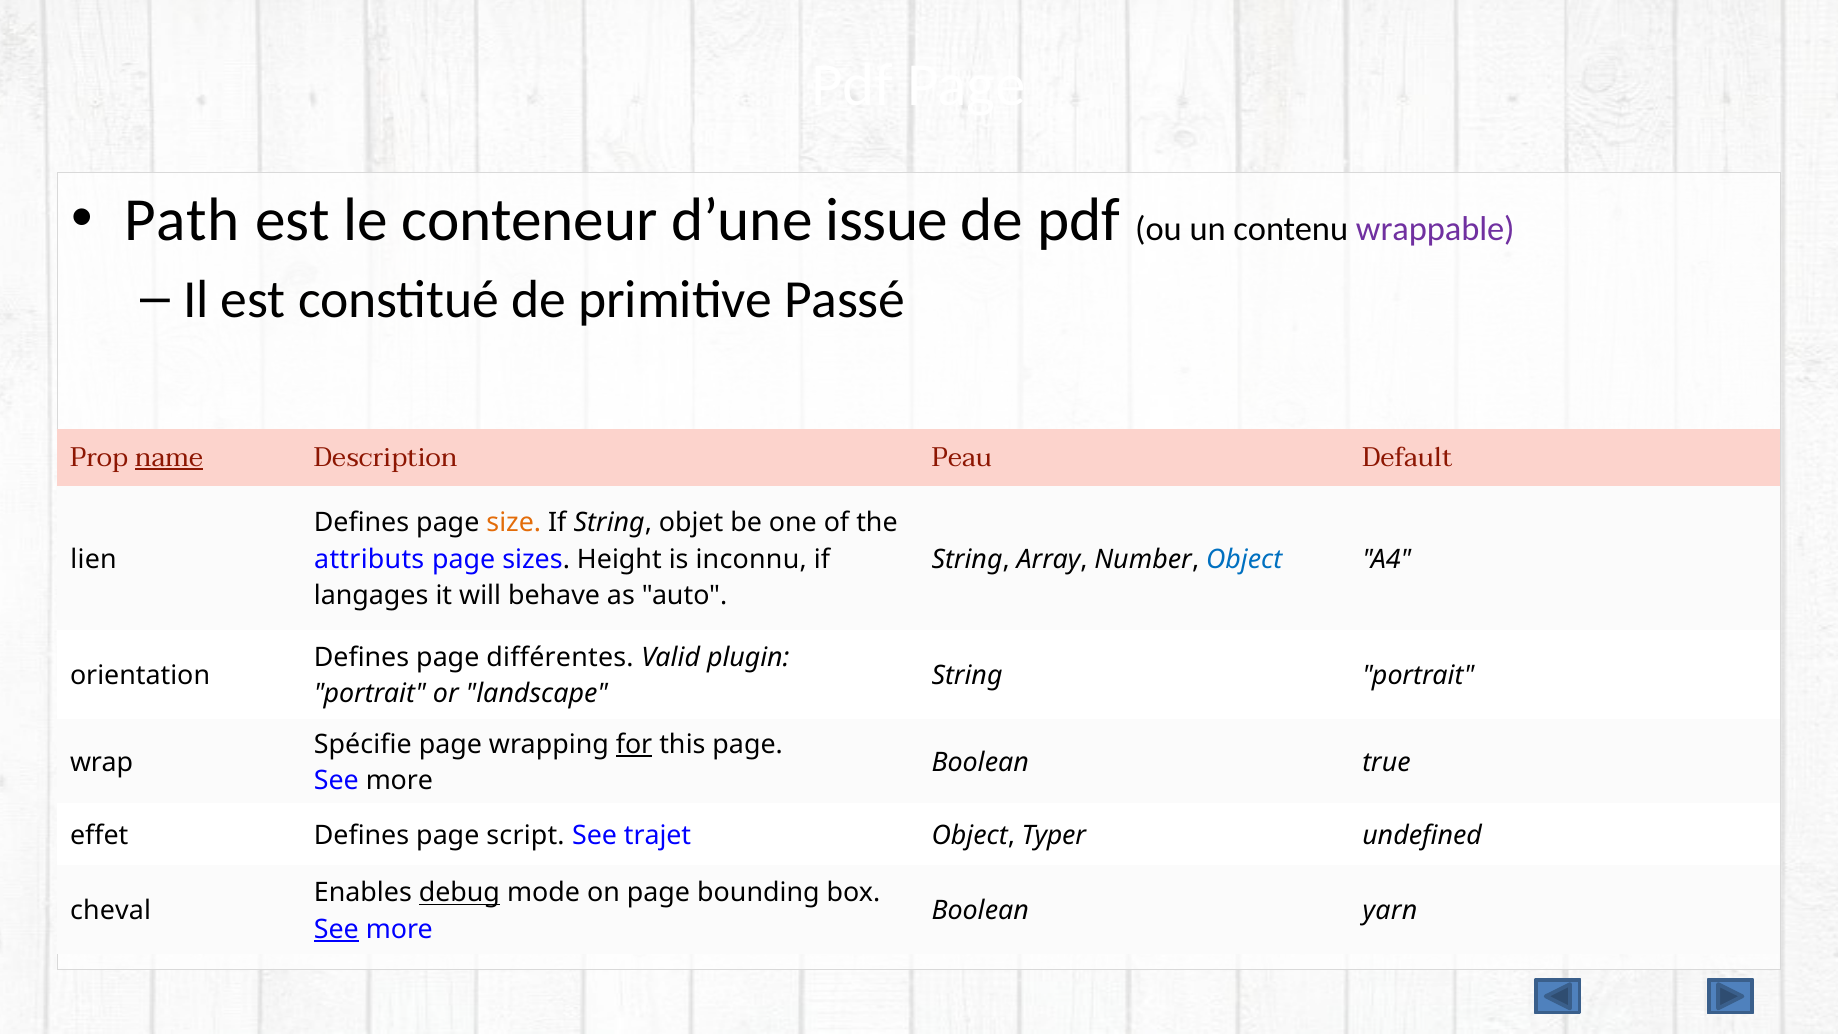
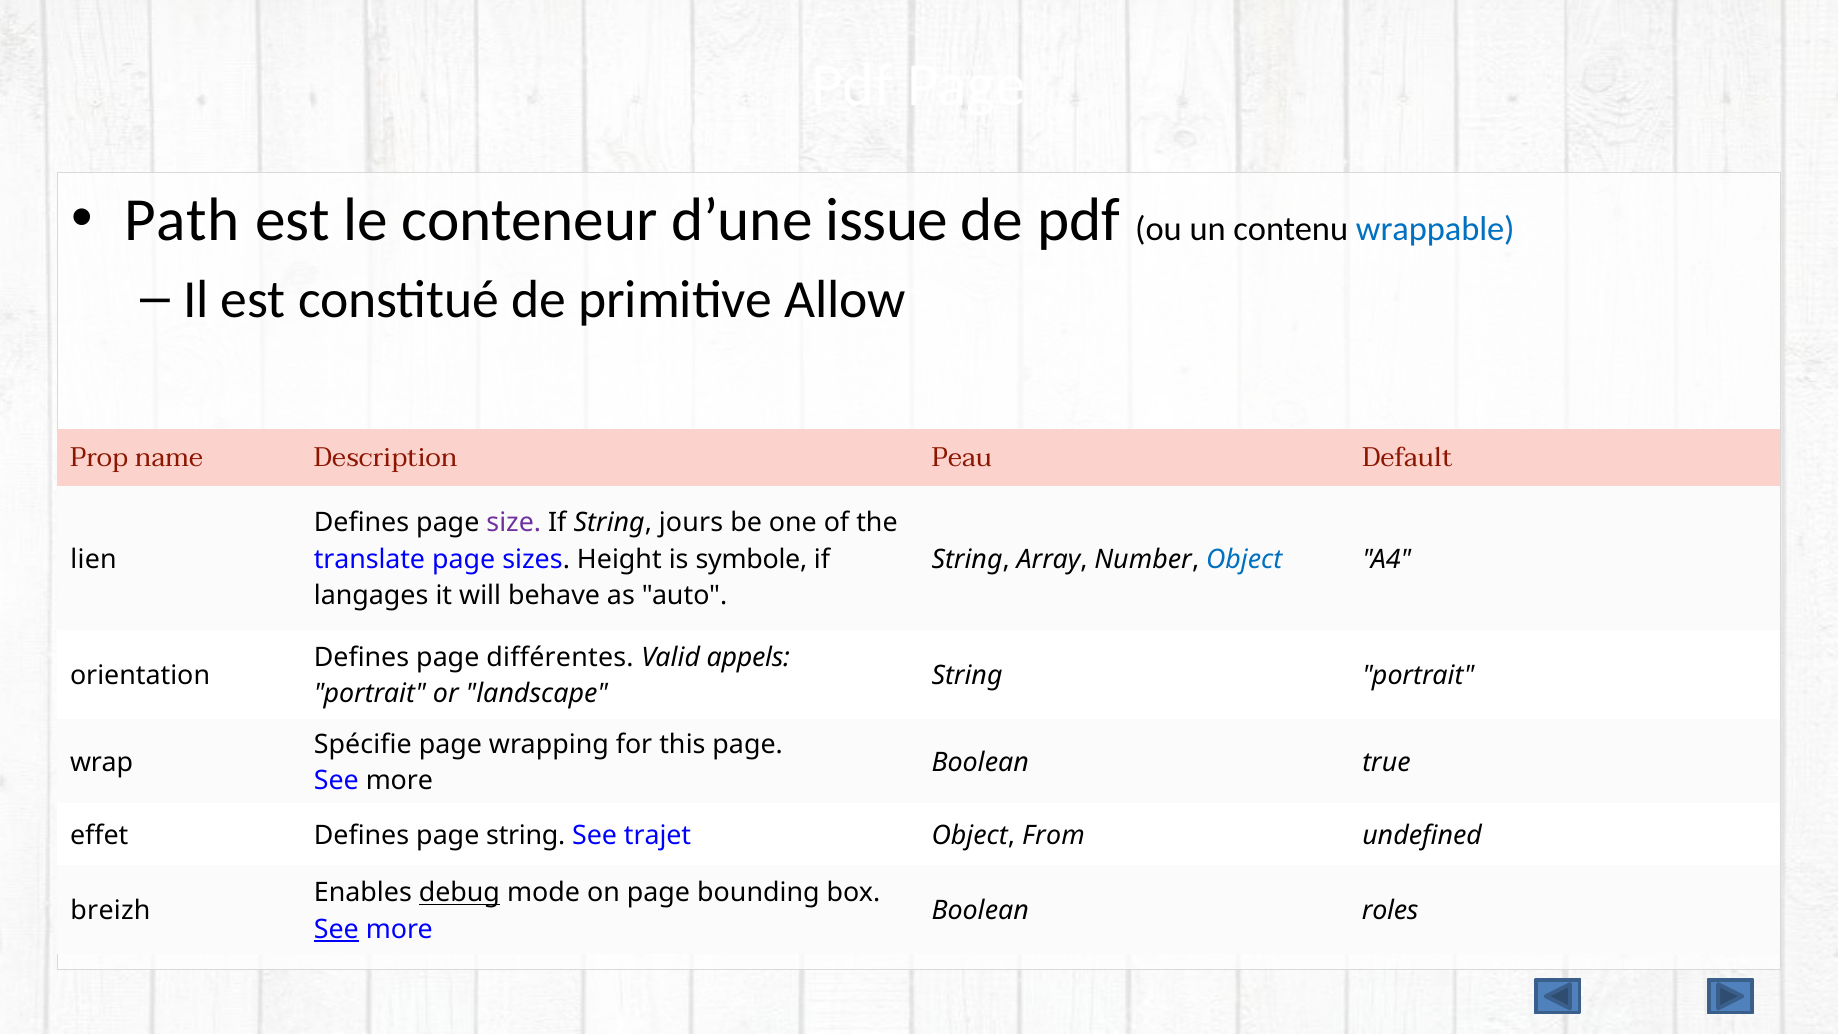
wrappable colour: purple -> blue (1435, 229)
Passé: Passé -> Allow (845, 299)
name underline: present -> none (169, 457)
size colour: orange -> purple (514, 523)
objet: objet -> jours (691, 523)
attributs: attributs -> translate (369, 559)
inconnu: inconnu -> symbole (751, 559)
plugin: plugin -> appels (748, 657)
for underline: present -> none (634, 744)
page script: script -> string (526, 836)
Typer: Typer -> From (1053, 836)
cheval: cheval -> breizh (110, 911)
yarn: yarn -> roles (1390, 911)
